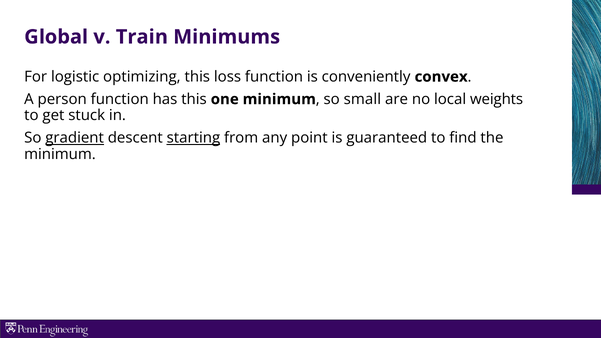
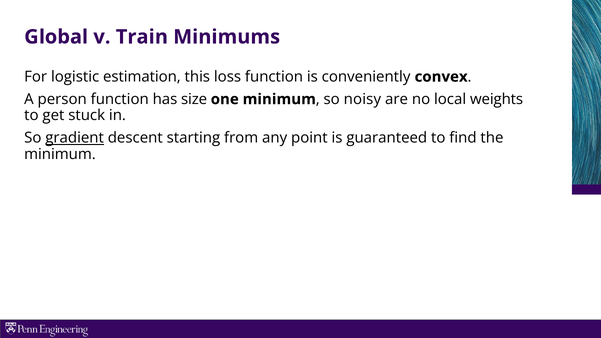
optimizing: optimizing -> estimation (142, 77)
has this: this -> size (194, 99)
small: small -> noisy (362, 99)
starting underline: present -> none (193, 138)
